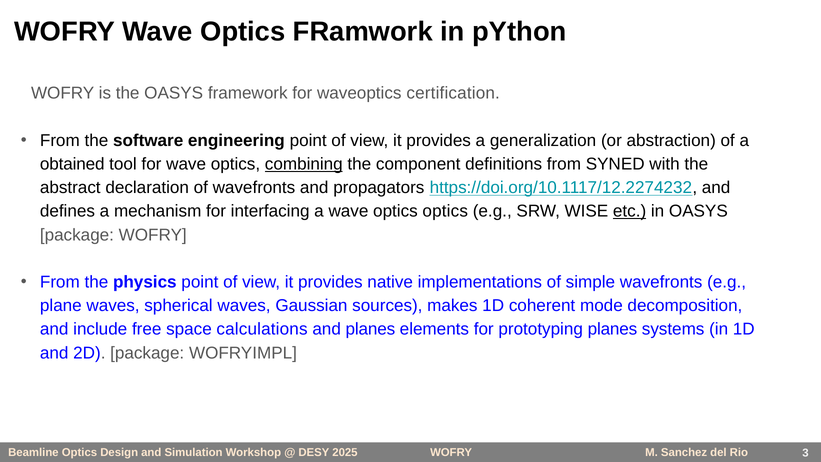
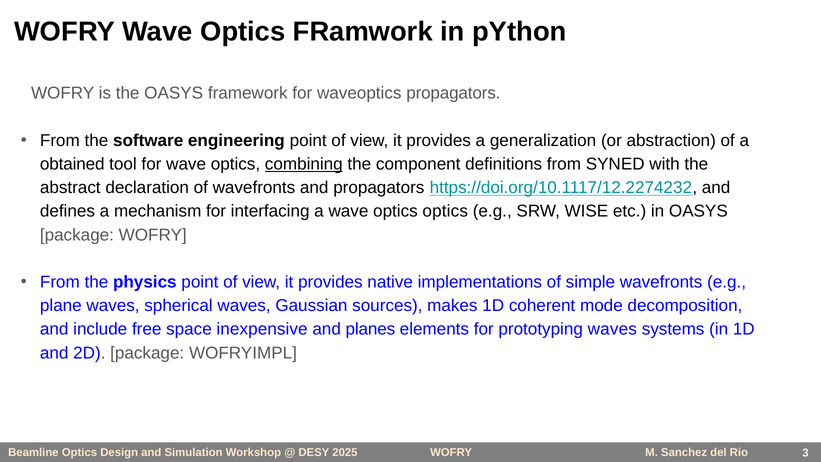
waveoptics certification: certification -> propagators (453, 93)
etc underline: present -> none (630, 211)
calculations: calculations -> inexpensive (262, 329)
prototyping planes: planes -> waves (612, 329)
